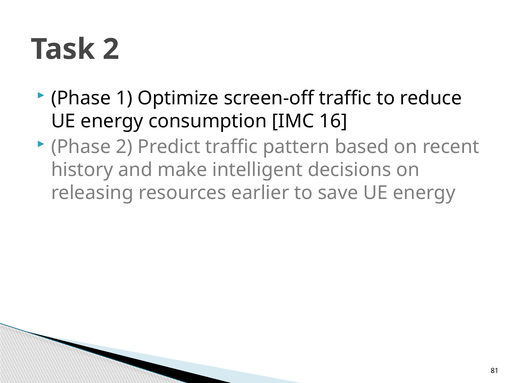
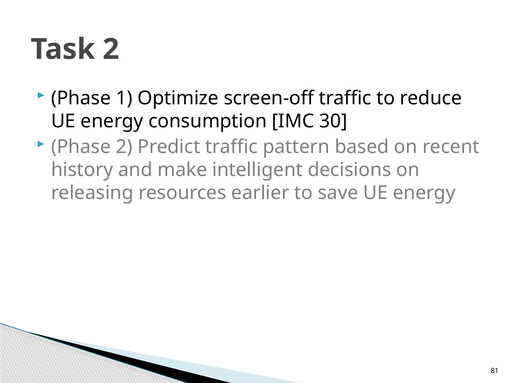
16: 16 -> 30 (333, 121)
